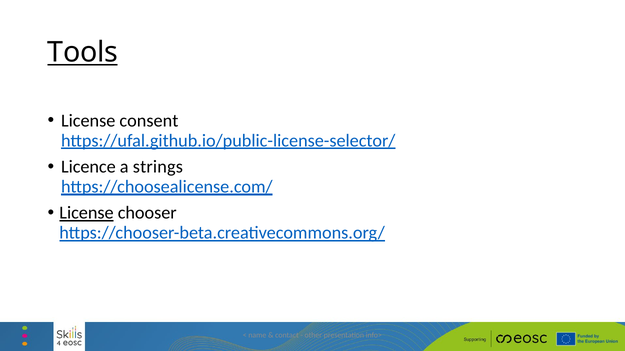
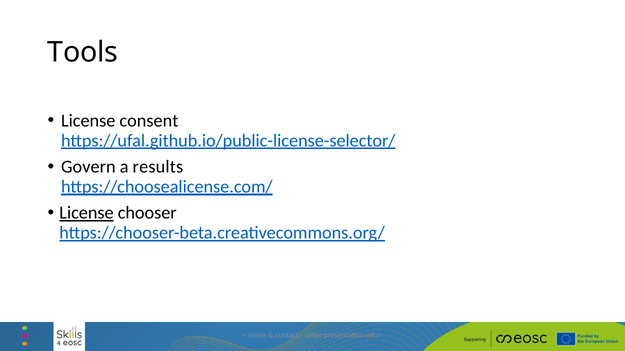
Tools underline: present -> none (83, 53)
Licence: Licence -> Govern (88, 167)
strings: strings -> results (158, 167)
